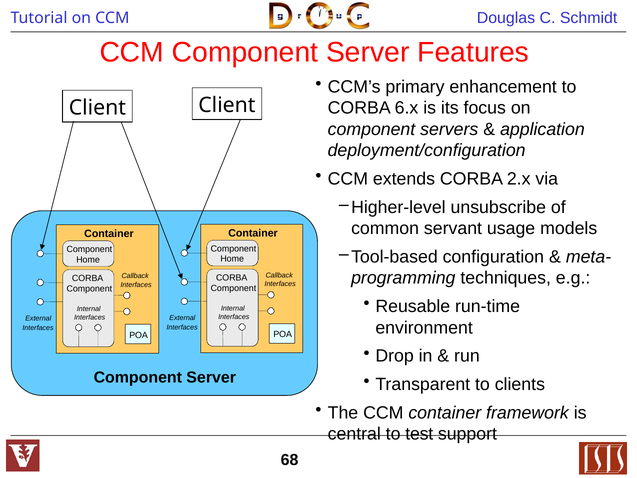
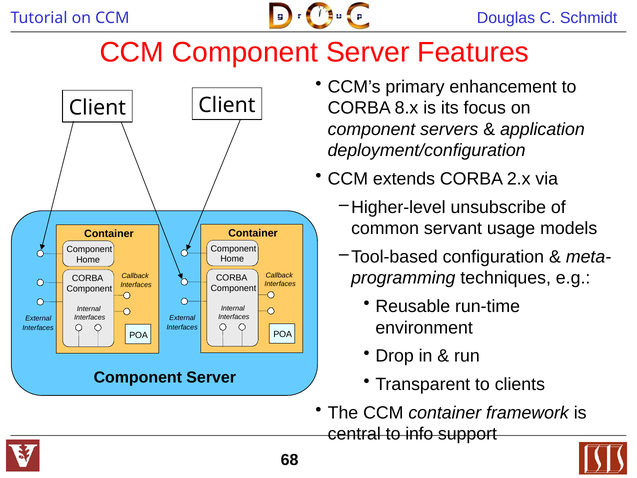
6.x: 6.x -> 8.x (407, 108)
test: test -> info (419, 434)
